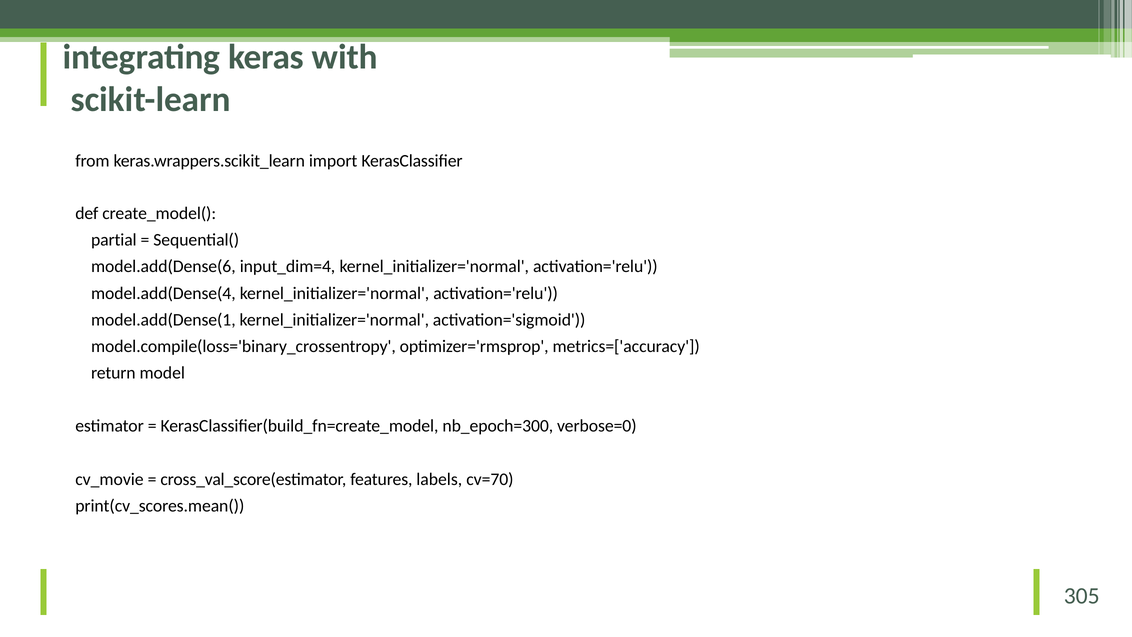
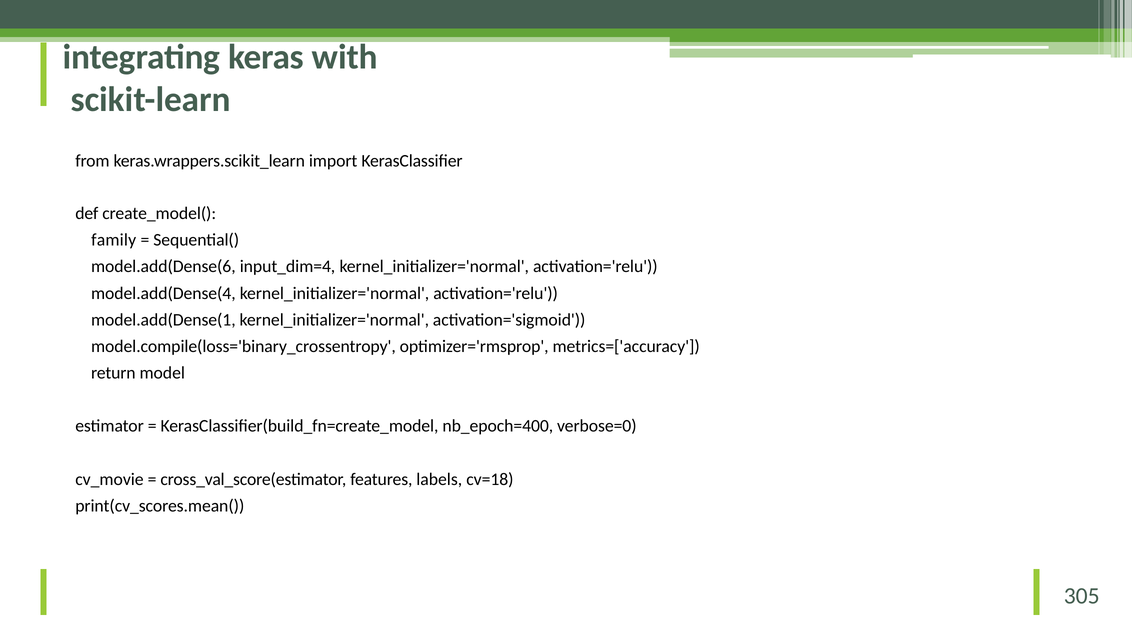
partial: partial -> family (114, 240)
nb_epoch=300: nb_epoch=300 -> nb_epoch=400 (498, 426)
cv=70: cv=70 -> cv=18 (490, 479)
